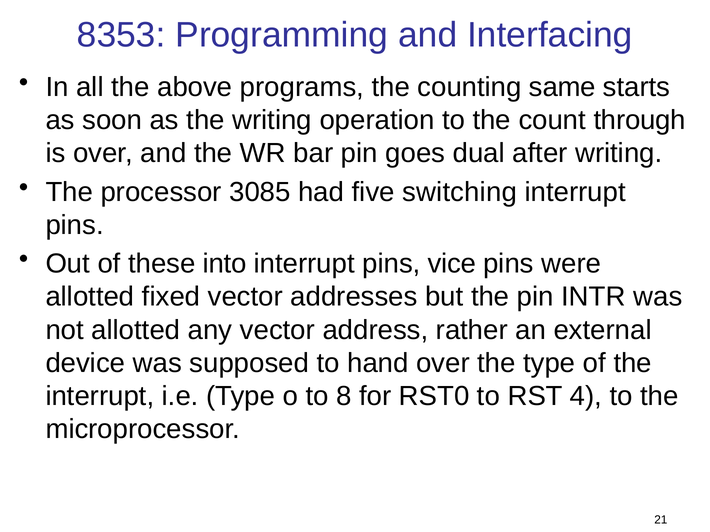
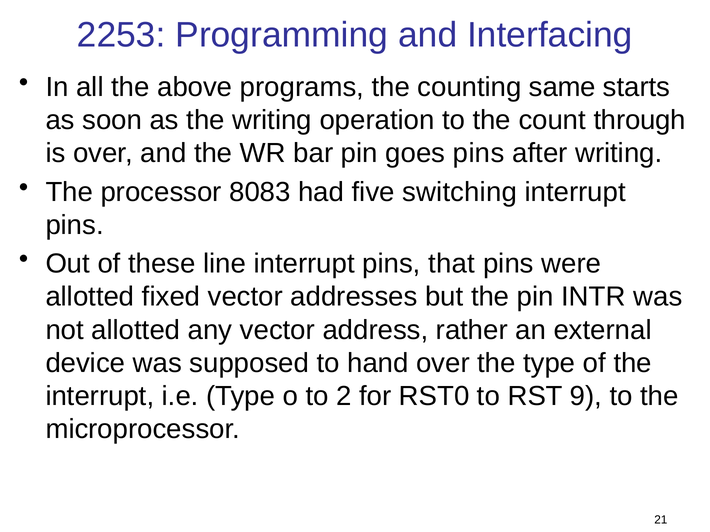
8353: 8353 -> 2253 (121, 35)
goes dual: dual -> pins (479, 153)
3085: 3085 -> 8083 (260, 192)
into: into -> line (225, 264)
vice: vice -> that (452, 264)
8: 8 -> 2 (344, 397)
4: 4 -> 9 (586, 397)
